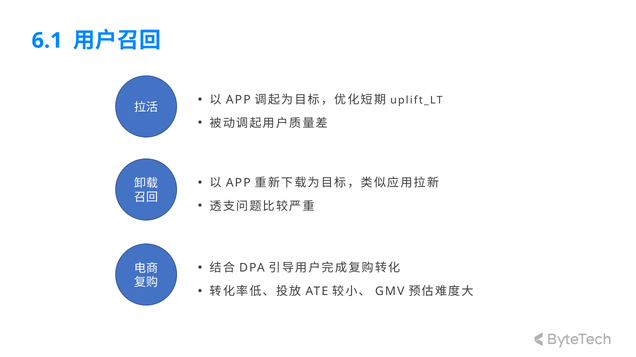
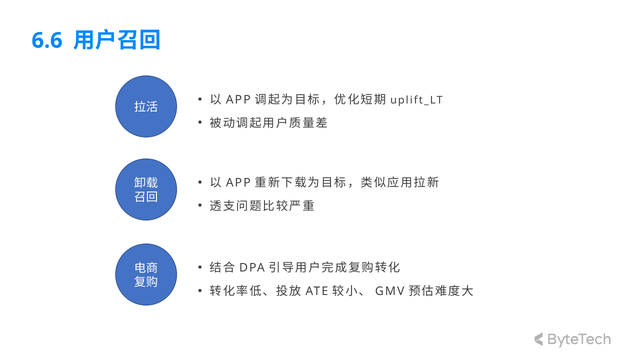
6.1: 6.1 -> 6.6 (47, 41)
